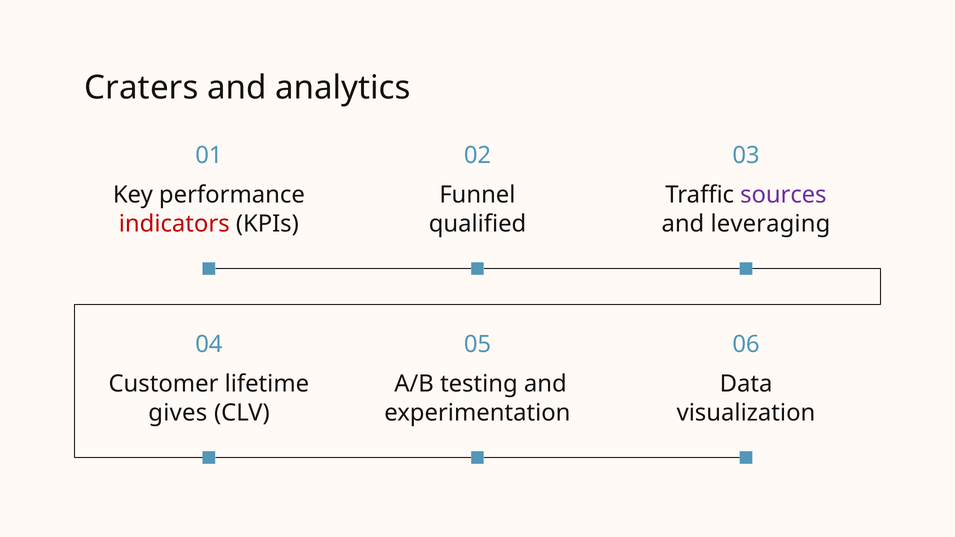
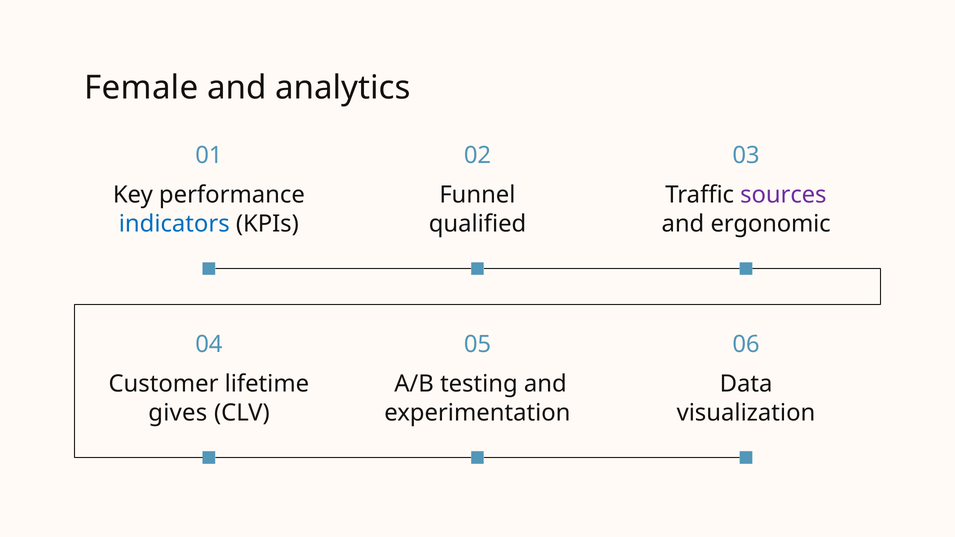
Craters: Craters -> Female (141, 88)
indicators colour: red -> blue (174, 224)
leveraging: leveraging -> ergonomic (771, 224)
